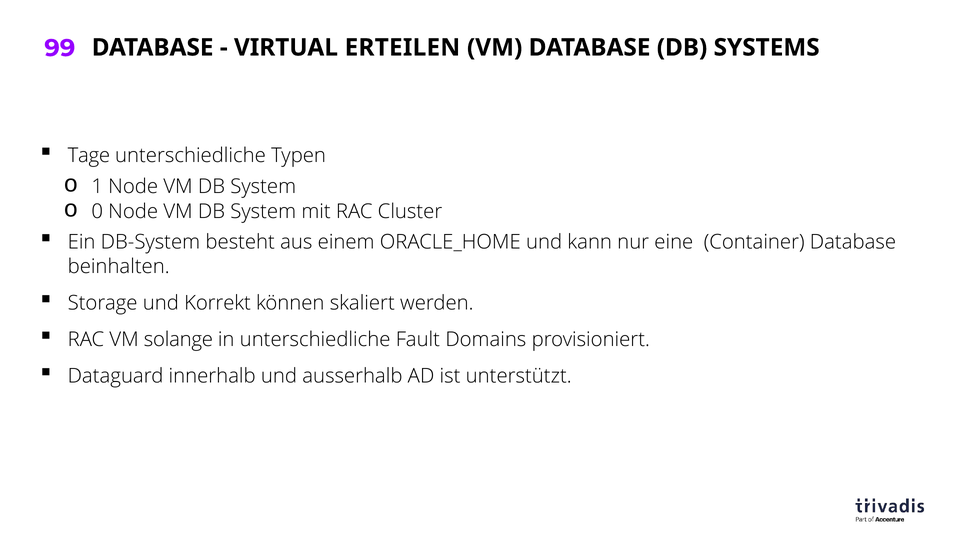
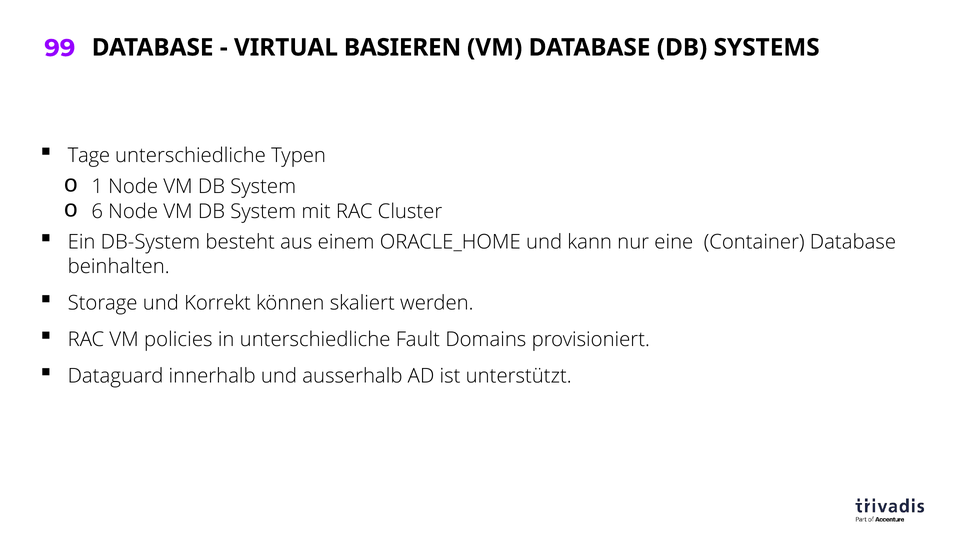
ERTEILEN: ERTEILEN -> BASIEREN (403, 48)
0: 0 -> 6 (97, 211)
solange: solange -> policies (178, 340)
